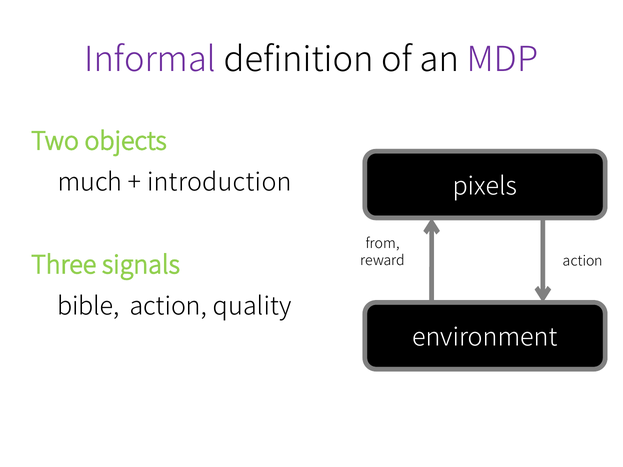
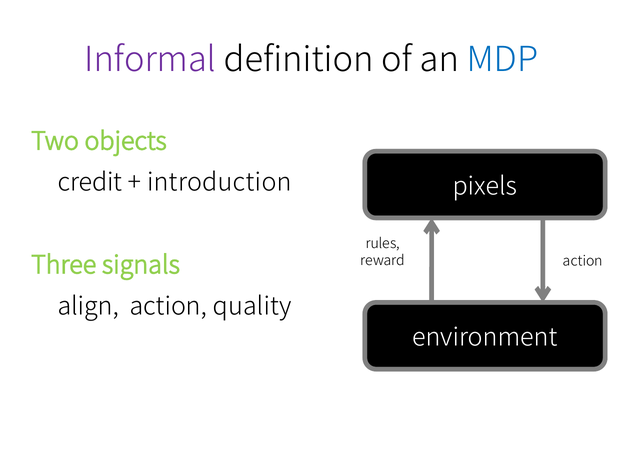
MDP colour: purple -> blue (502, 60)
much: much -> credit (90, 183)
from: from -> rules (383, 244)
bible: bible -> align (88, 307)
